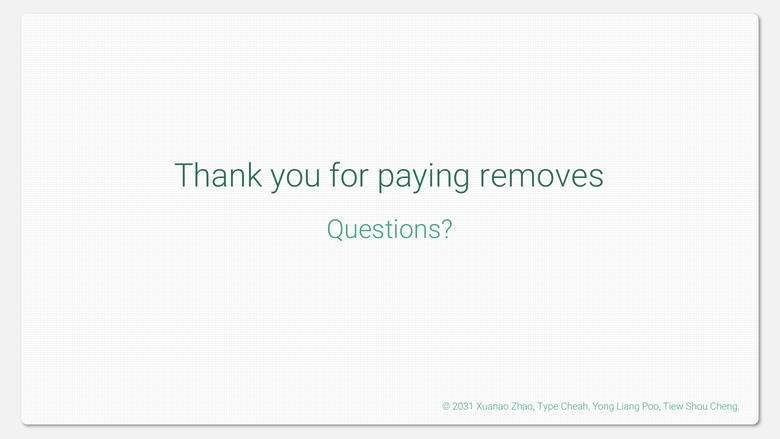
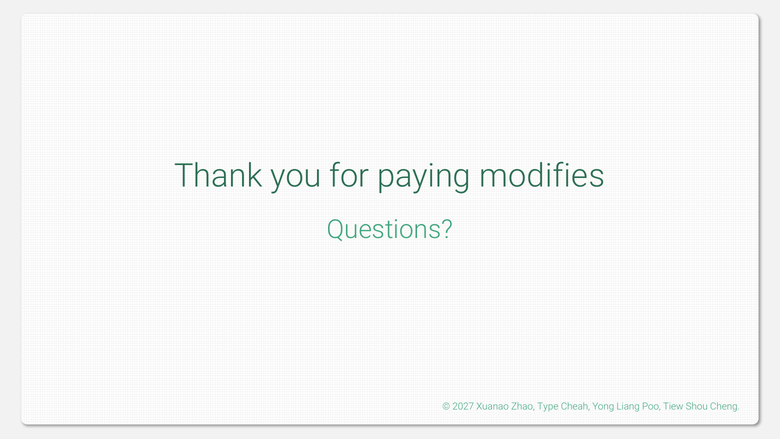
removes: removes -> modifies (542, 176)
2031: 2031 -> 2027 (463, 406)
